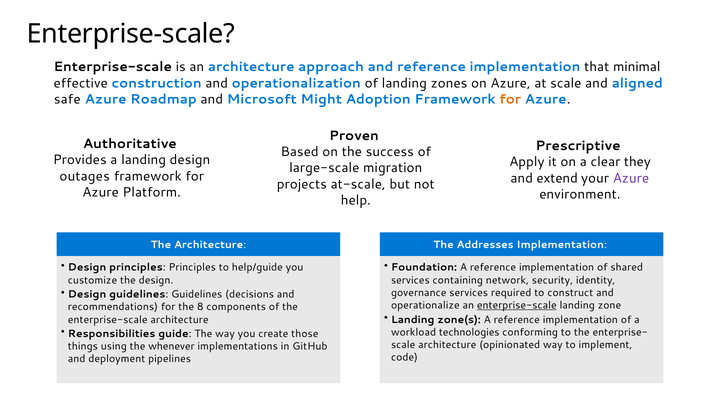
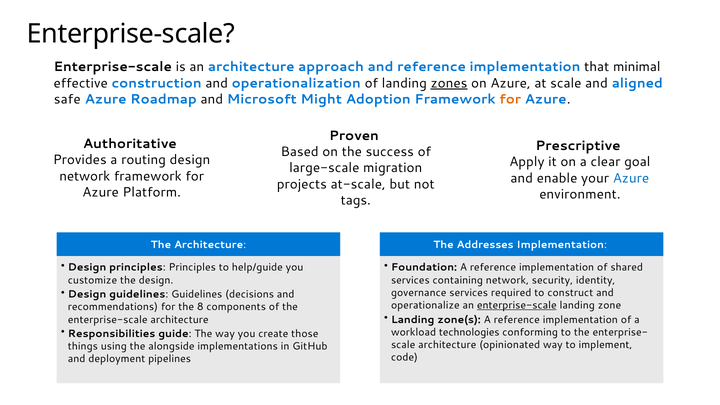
zones underline: none -> present (449, 83)
a landing: landing -> routing (144, 160)
they: they -> goal (637, 162)
outages: outages -> network (85, 176)
extend: extend -> enable (557, 178)
Azure colour: purple -> blue (631, 178)
help: help -> tags (356, 200)
whenever: whenever -> alongside (171, 346)
